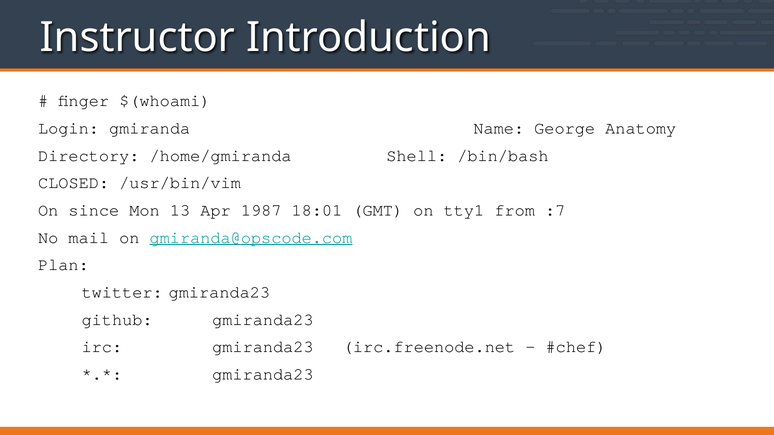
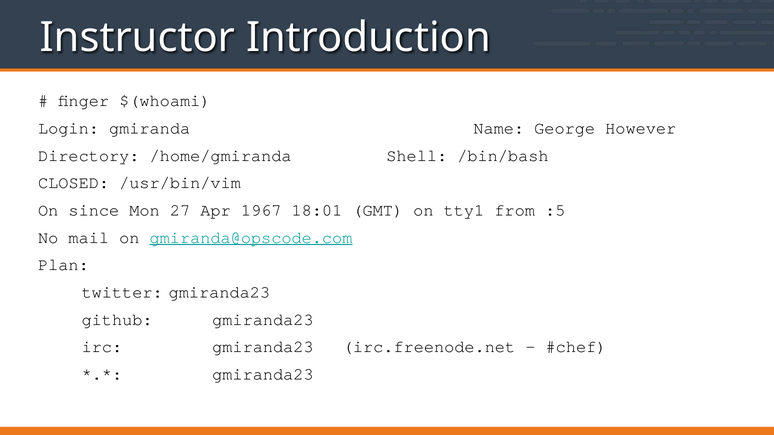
Anatomy: Anatomy -> However (641, 128)
13: 13 -> 27 (180, 210)
1987: 1987 -> 1967 (261, 210)
:7: :7 -> :5 (555, 210)
